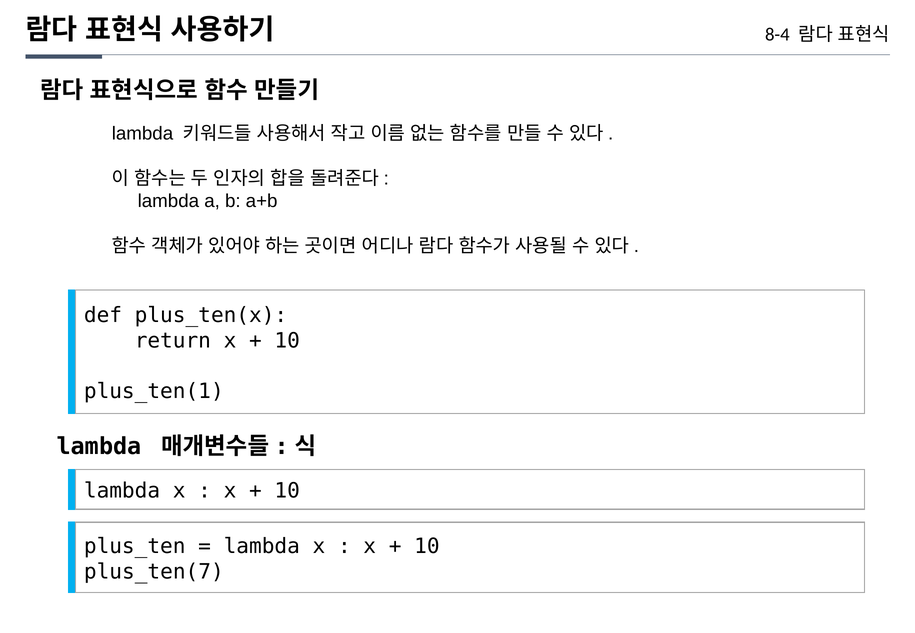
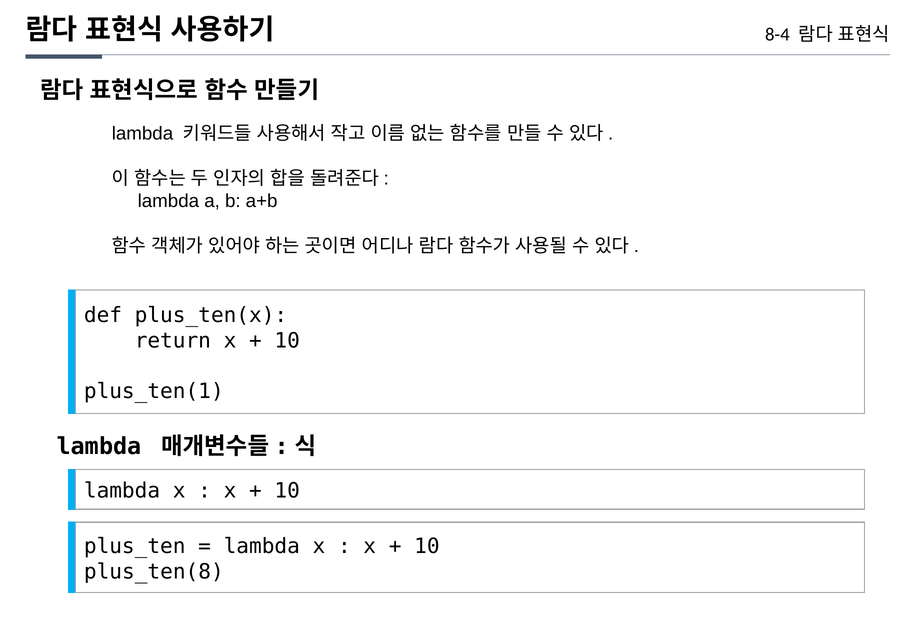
plus_ten(7: plus_ten(7 -> plus_ten(8 (154, 572)
